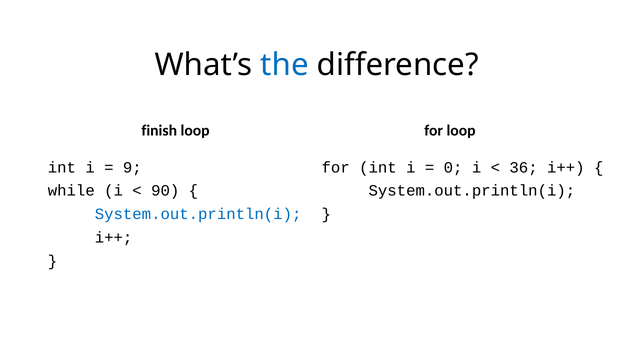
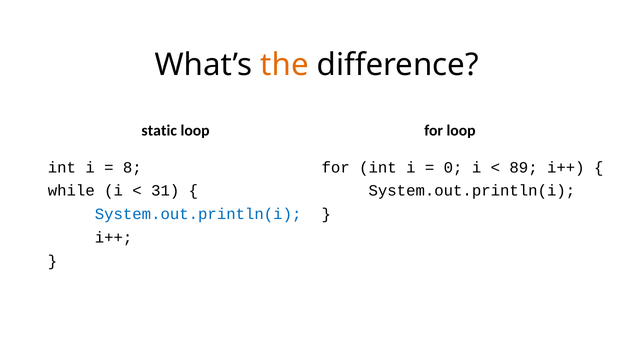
the colour: blue -> orange (285, 65)
finish: finish -> static (159, 131)
9: 9 -> 8 (132, 167)
36: 36 -> 89 (524, 167)
90: 90 -> 31 (165, 191)
